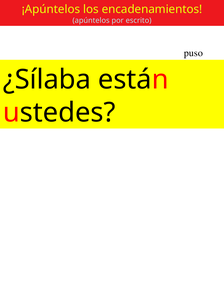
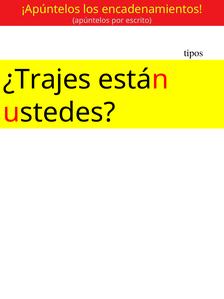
puso: puso -> tipos (193, 53)
¿Sílaba: ¿Sílaba -> ¿Trajes (47, 80)
